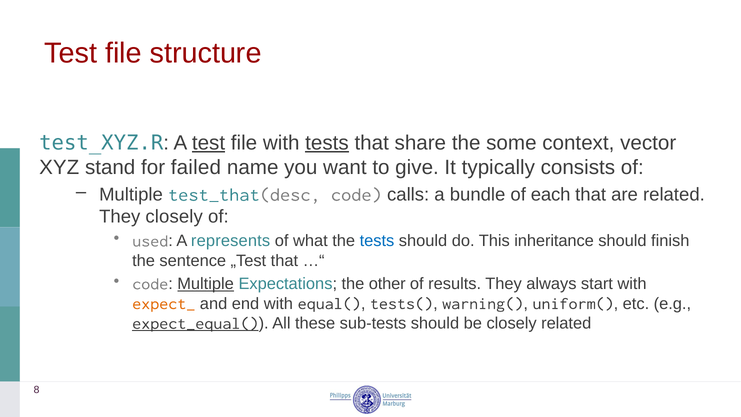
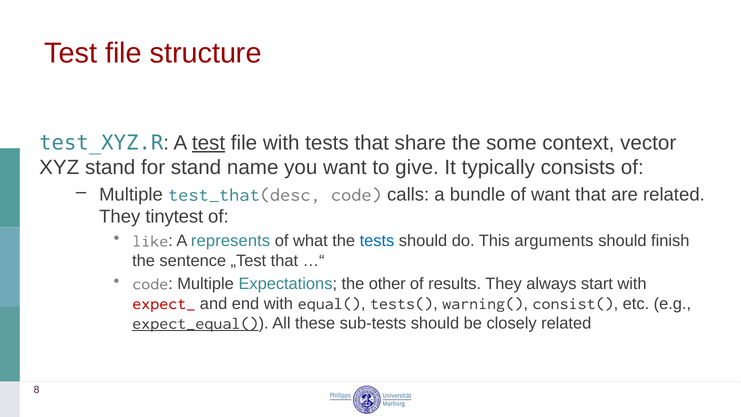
tests underline: present -> none (327, 143)
for failed: failed -> stand (196, 168)
of each: each -> want (551, 195)
They closely: closely -> tinytest (174, 217)
used: used -> like (150, 241)
inheritance: inheritance -> arguments (554, 241)
Multiple underline: present -> none (206, 284)
expect_ colour: orange -> red (164, 303)
uniform(: uniform( -> consist( (573, 303)
